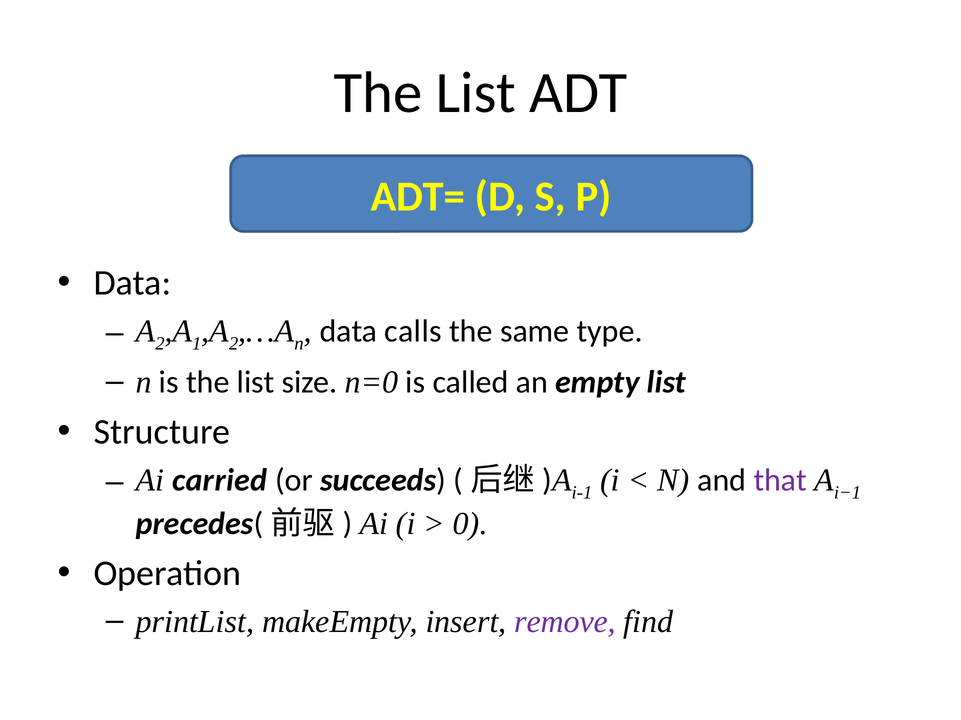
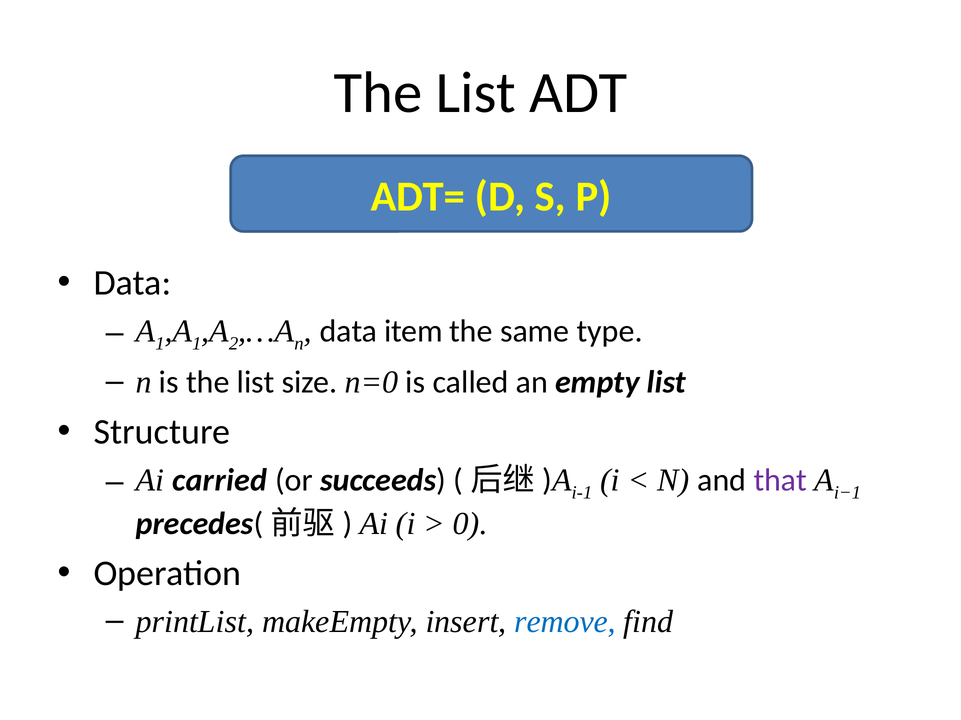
2: 2 -> 1 (160, 344)
calls: calls -> item (413, 331)
remove colour: purple -> blue (565, 622)
